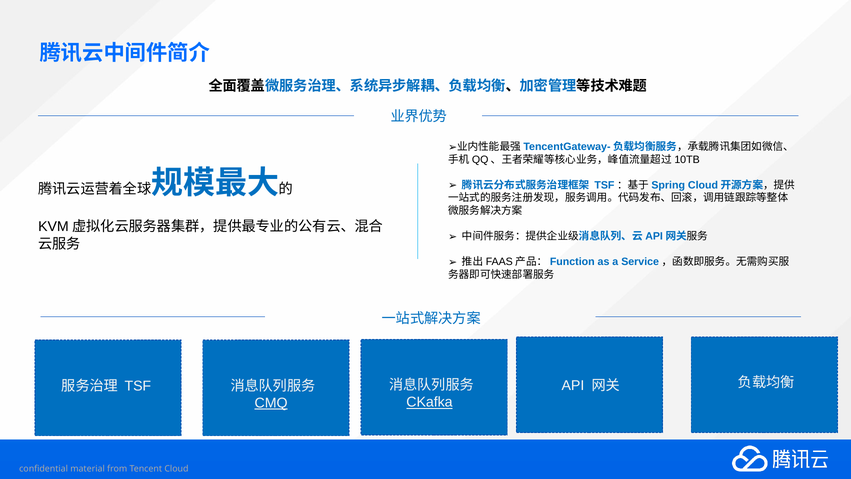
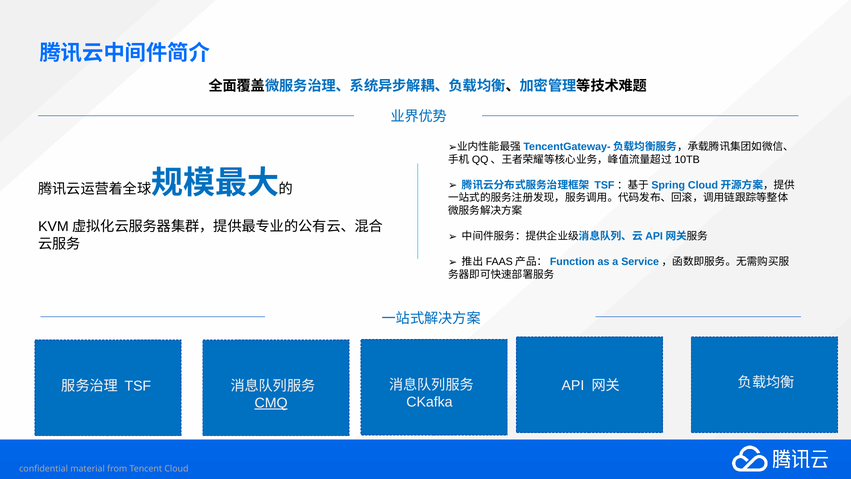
CKafka underline: present -> none (429, 402)
